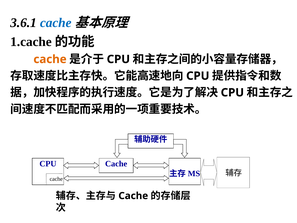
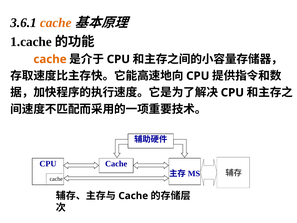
cache colour: blue -> orange (56, 23)
